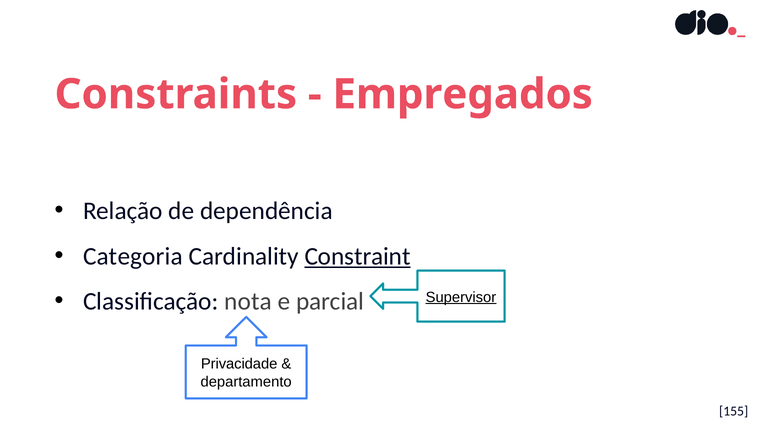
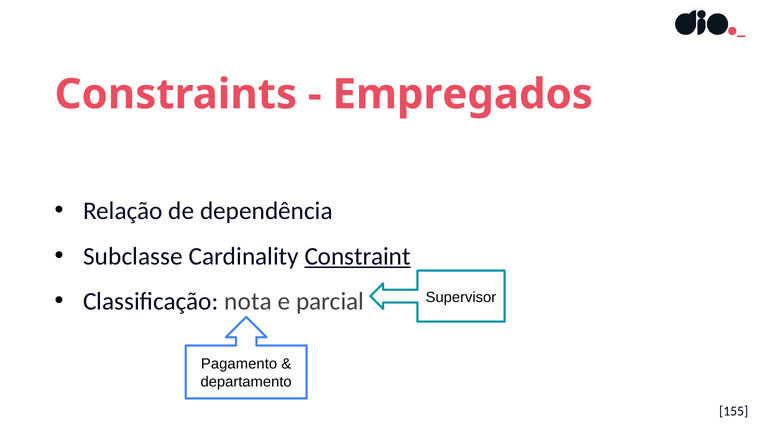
Categoria: Categoria -> Subclasse (133, 256)
Supervisor underline: present -> none (461, 297)
Privacidade: Privacidade -> Pagamento (239, 364)
